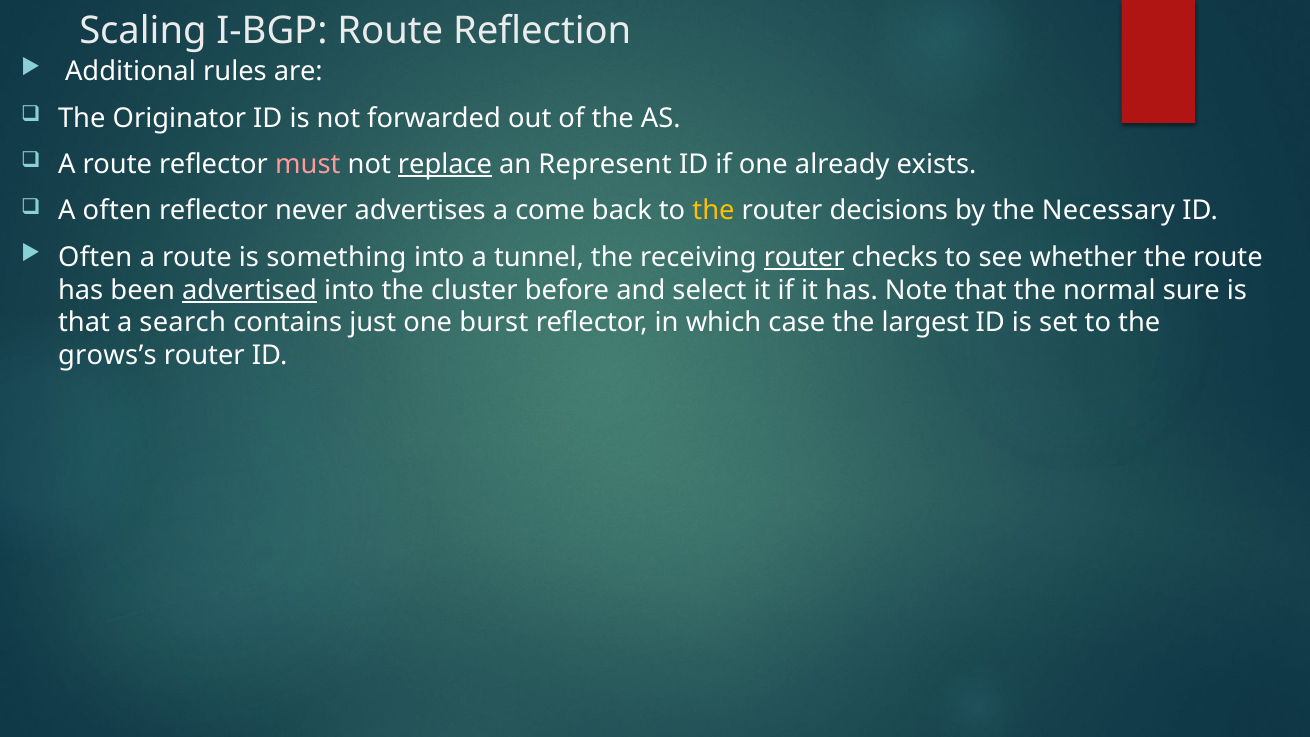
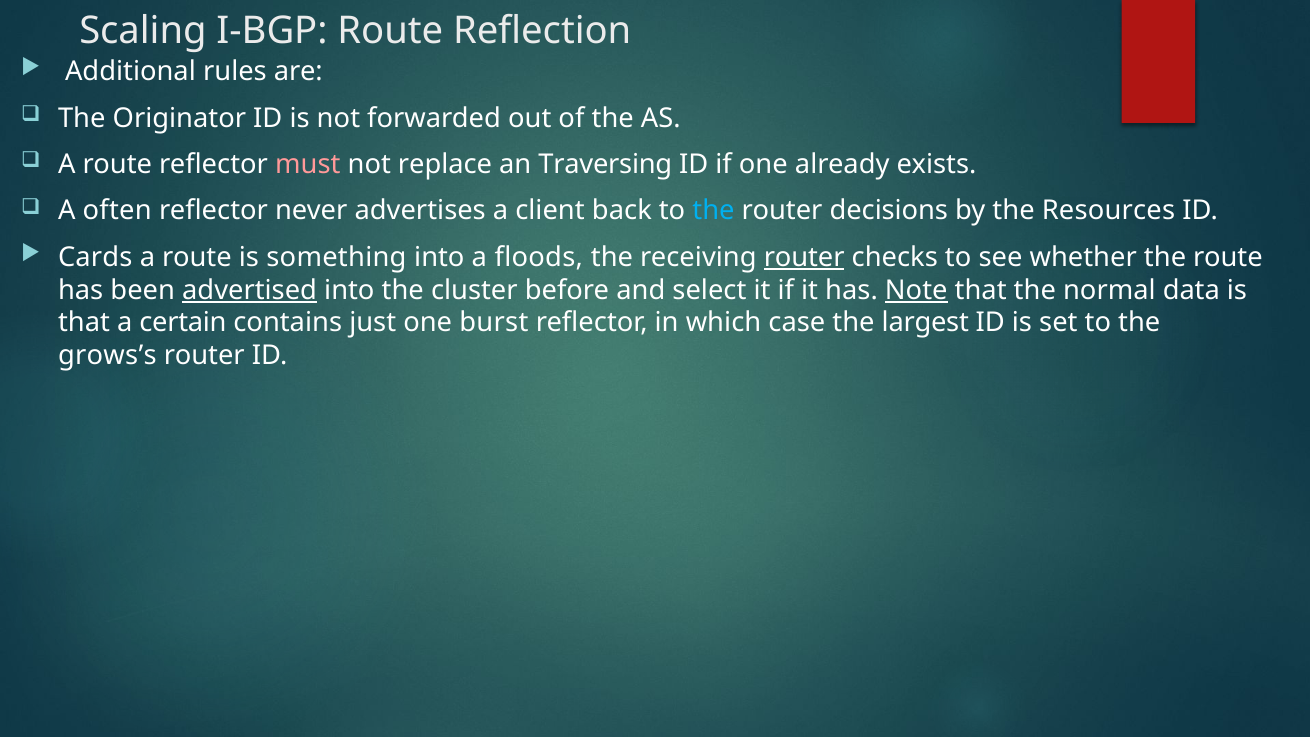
replace underline: present -> none (445, 164)
Represent: Represent -> Traversing (605, 164)
come: come -> client (550, 211)
the colour: yellow -> light blue (713, 211)
Necessary: Necessary -> Resources (1108, 211)
Often: Often -> Cards (95, 257)
tunnel: tunnel -> floods (539, 257)
Note underline: none -> present (916, 290)
sure: sure -> data (1191, 290)
search: search -> certain (183, 323)
